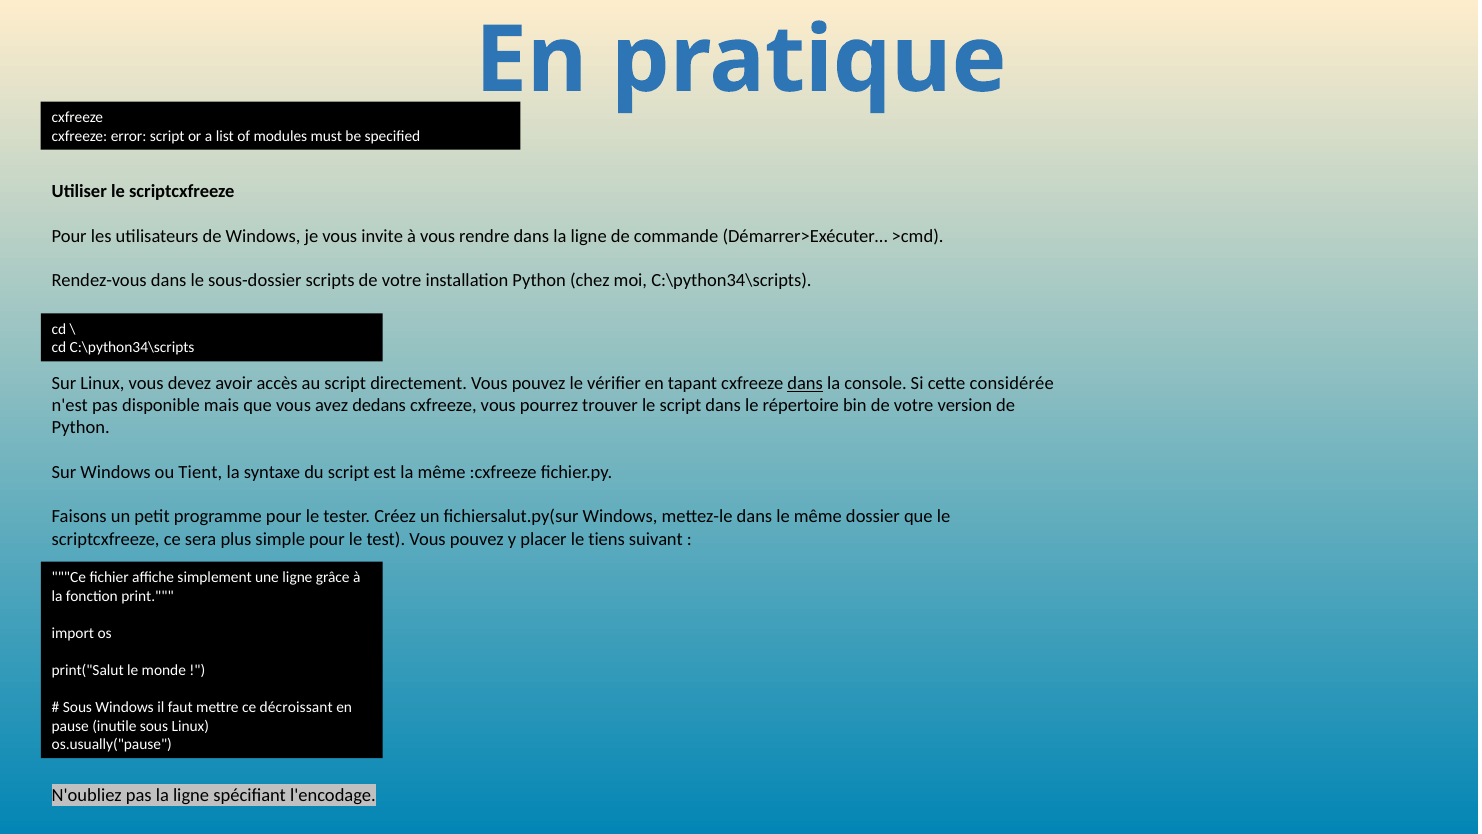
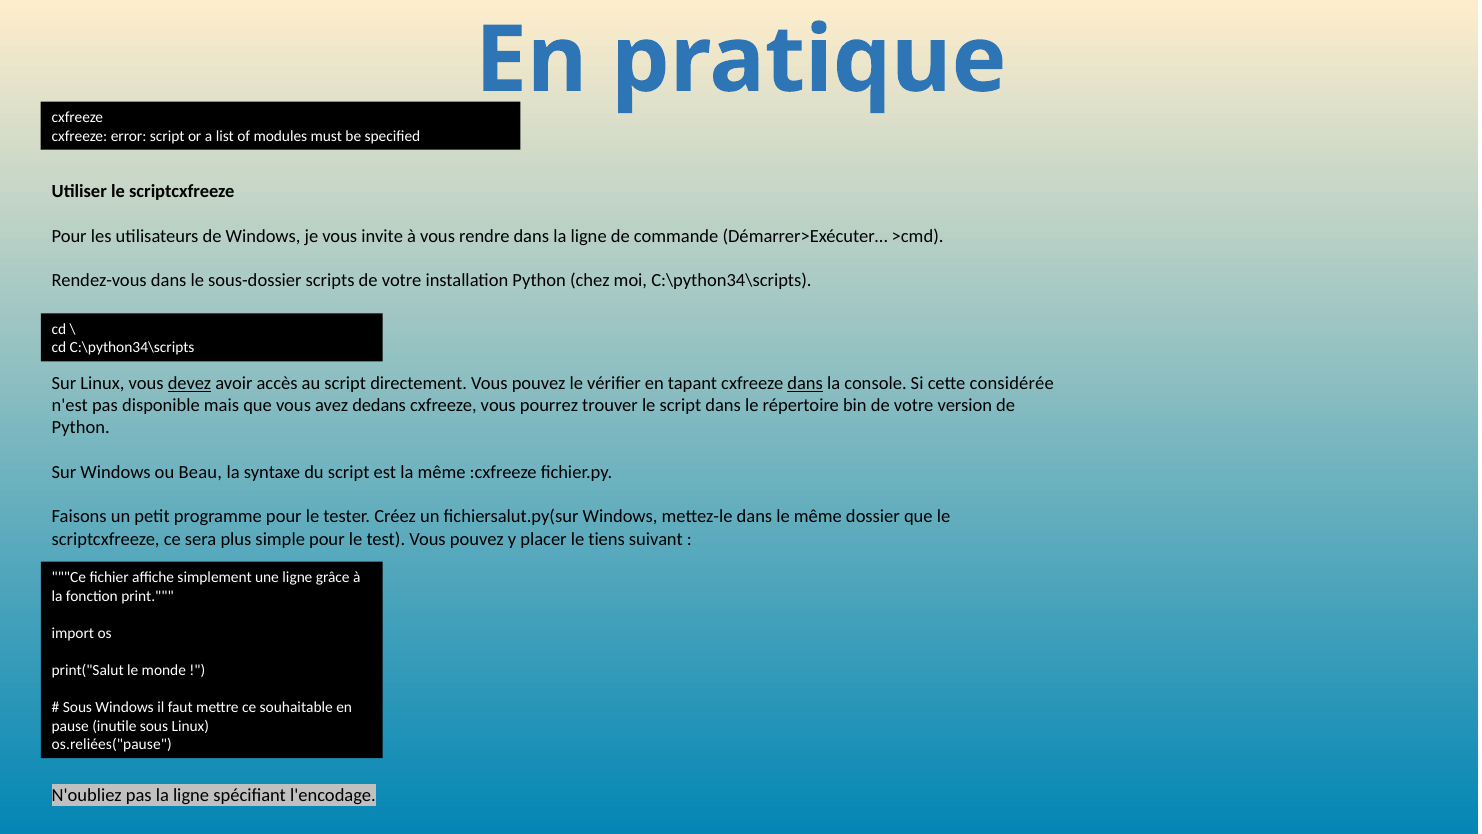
devez underline: none -> present (190, 383)
Tient: Tient -> Beau (200, 472)
décroissant: décroissant -> souhaitable (296, 707)
os.usually("pause: os.usually("pause -> os.reliées("pause (112, 744)
